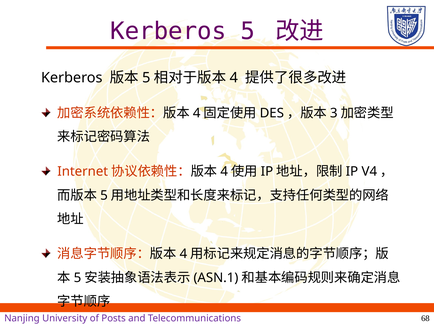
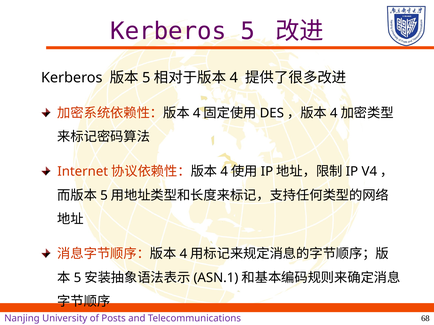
3: 3 -> 4 (334, 113)
